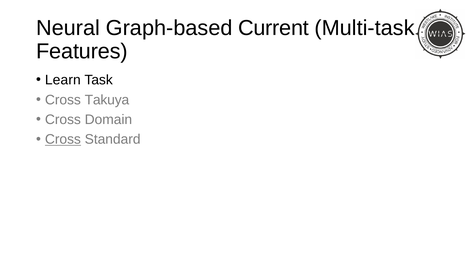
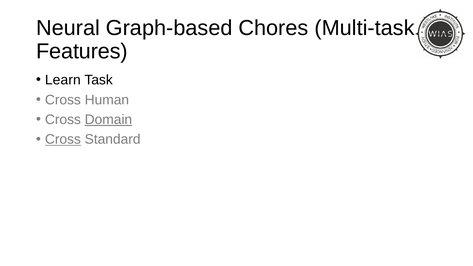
Current: Current -> Chores (273, 28)
Takuya: Takuya -> Human (107, 100)
Domain underline: none -> present (108, 120)
